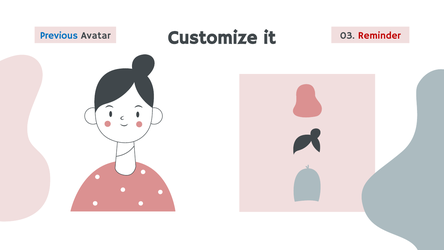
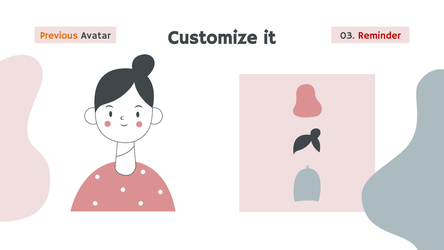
Previous colour: blue -> orange (59, 36)
